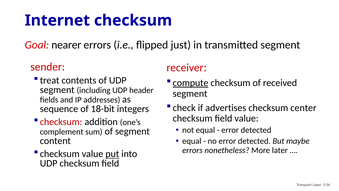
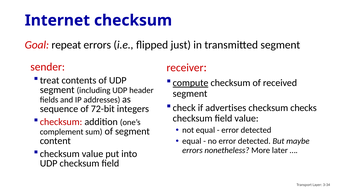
nearer: nearer -> repeat (66, 45)
center: center -> checks (304, 108)
18-bit: 18-bit -> 72-bit (103, 109)
put underline: present -> none (112, 154)
